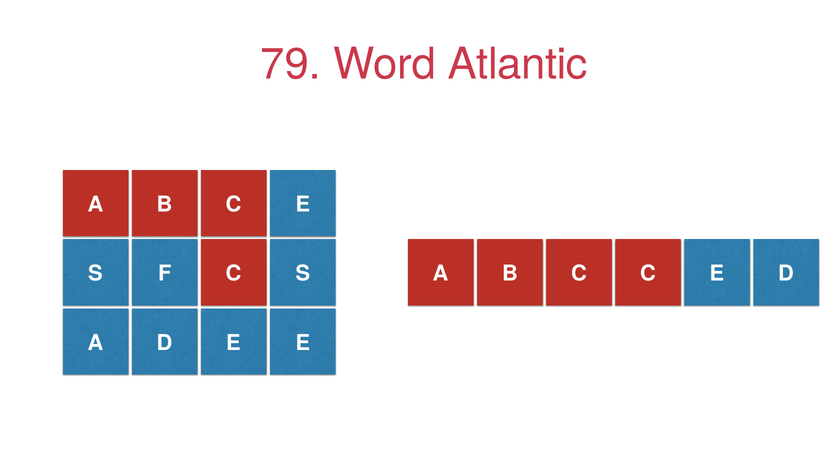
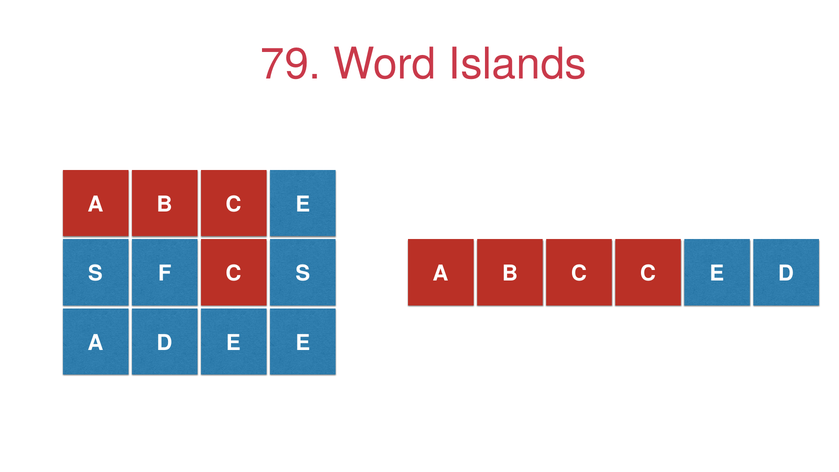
Atlantic: Atlantic -> Islands (518, 65)
